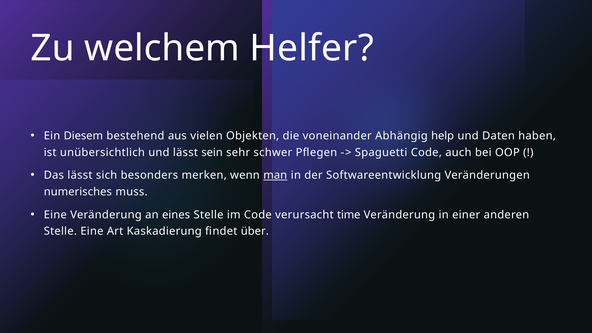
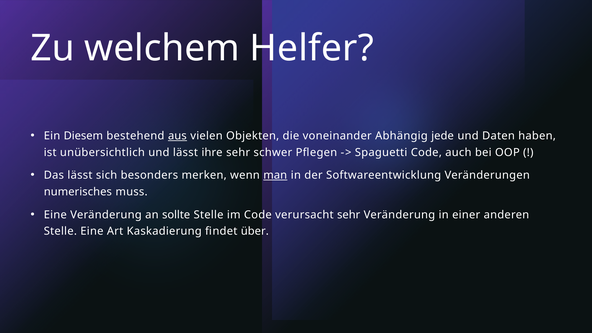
aus underline: none -> present (177, 136)
help: help -> jede (443, 136)
sein: sein -> ihre (212, 152)
eines: eines -> sollte (176, 215)
verursacht time: time -> sehr (349, 215)
